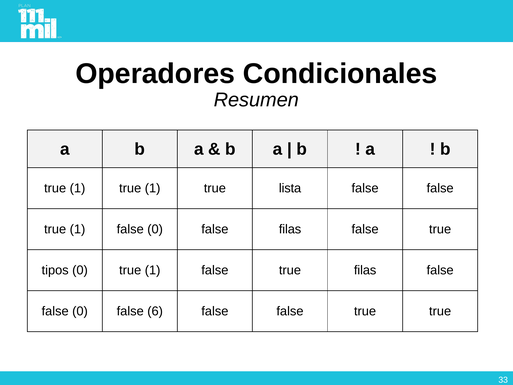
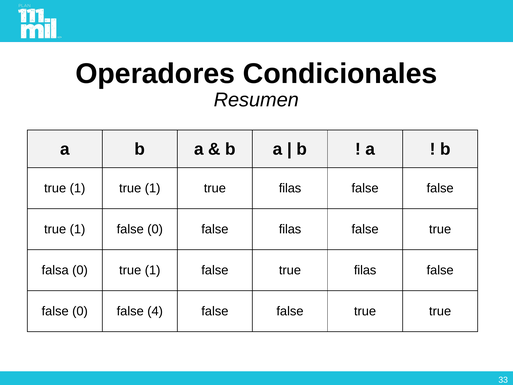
1 true lista: lista -> filas (290, 188)
tipos: tipos -> falsa (55, 270)
6: 6 -> 4 (155, 311)
